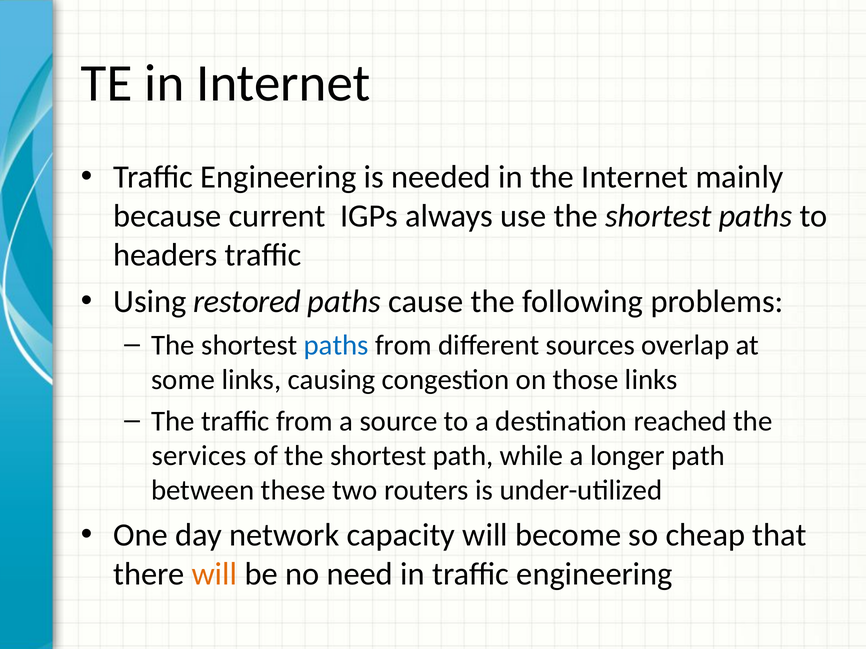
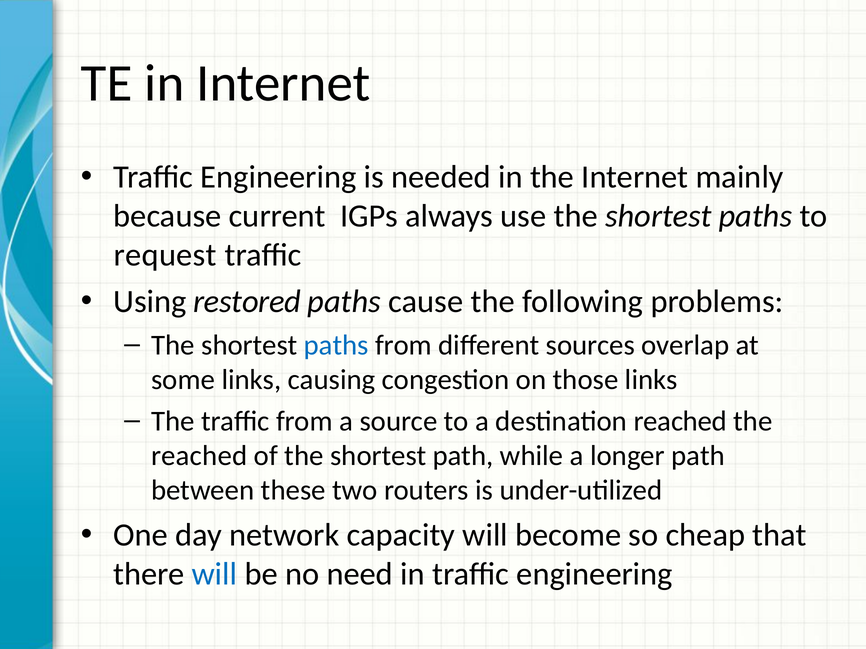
headers: headers -> request (165, 255)
services: services -> reached (199, 456)
will colour: orange -> blue (214, 574)
